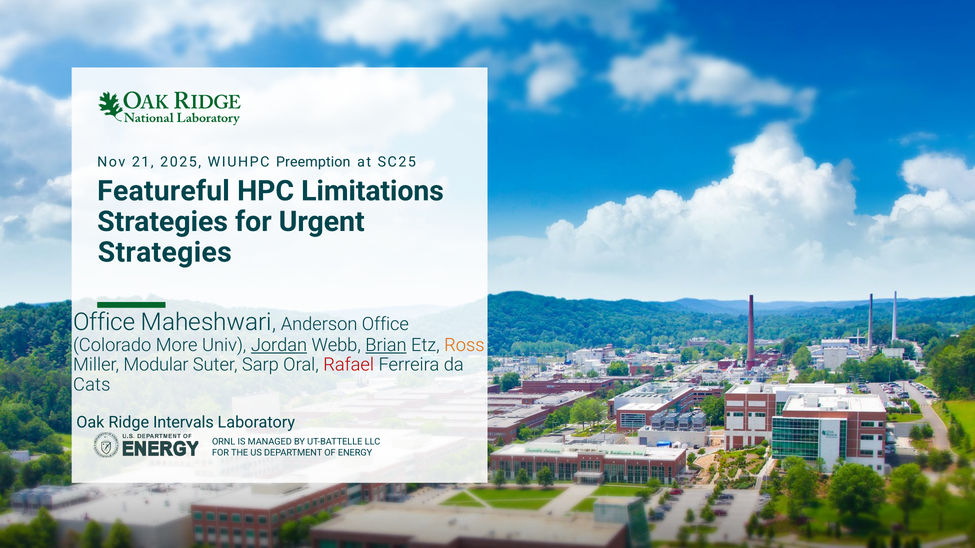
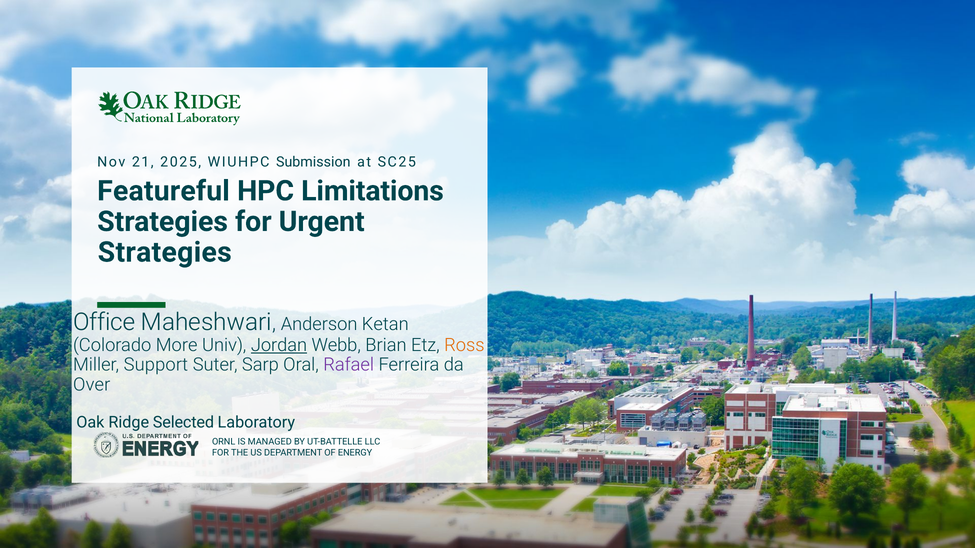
Preemption: Preemption -> Submission (313, 162)
Anderson Office: Office -> Ketan (385, 324)
Brian underline: present -> none (386, 345)
Modular: Modular -> Support (156, 365)
Rafael colour: red -> purple (349, 365)
Cats: Cats -> Over (92, 385)
Intervals: Intervals -> Selected (183, 423)
